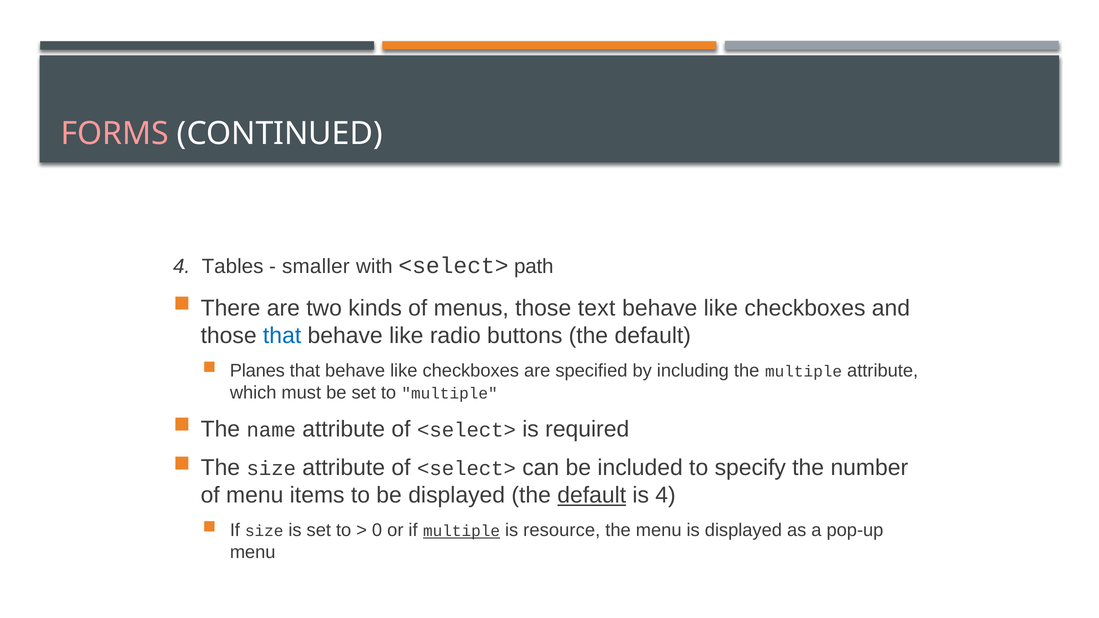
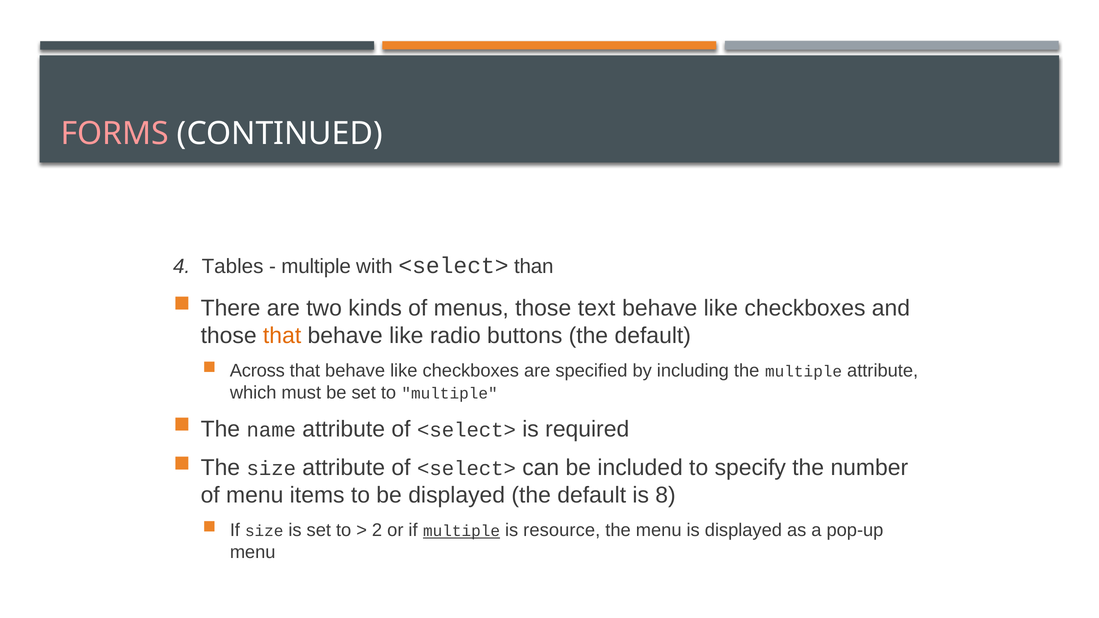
smaller: smaller -> multiple (316, 266)
path: path -> than (534, 266)
that colour: blue -> orange (282, 336)
Planes: Planes -> Across (257, 371)
default underline: present -> none (592, 496)
is 4: 4 -> 8 (665, 496)
0: 0 -> 2 (377, 530)
